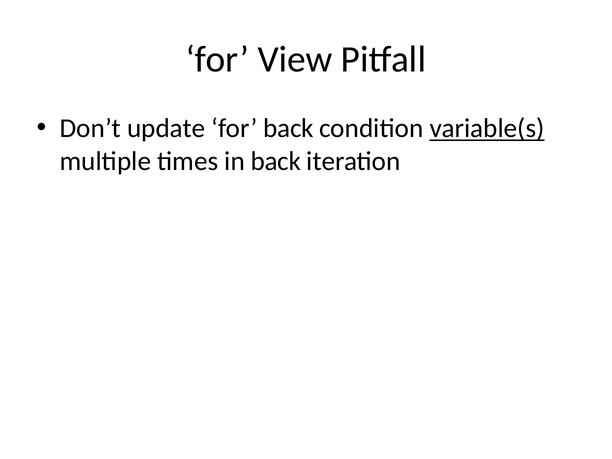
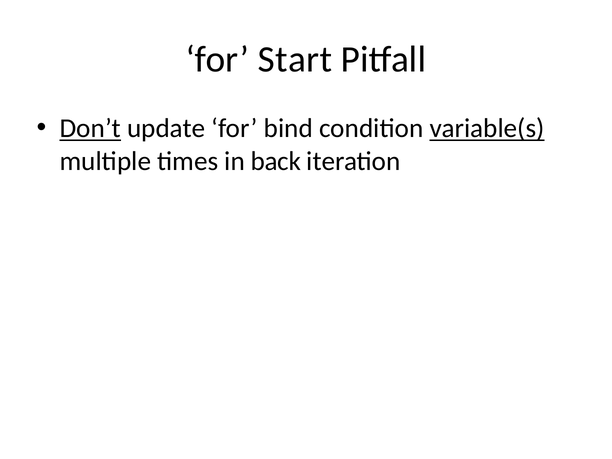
View: View -> Start (295, 59)
Don’t underline: none -> present (90, 128)
for back: back -> bind (288, 128)
